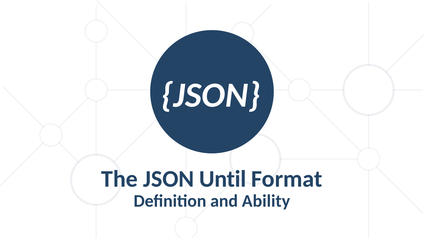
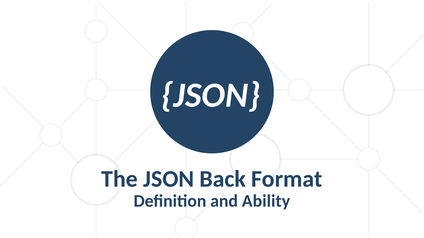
Until: Until -> Back (223, 179)
